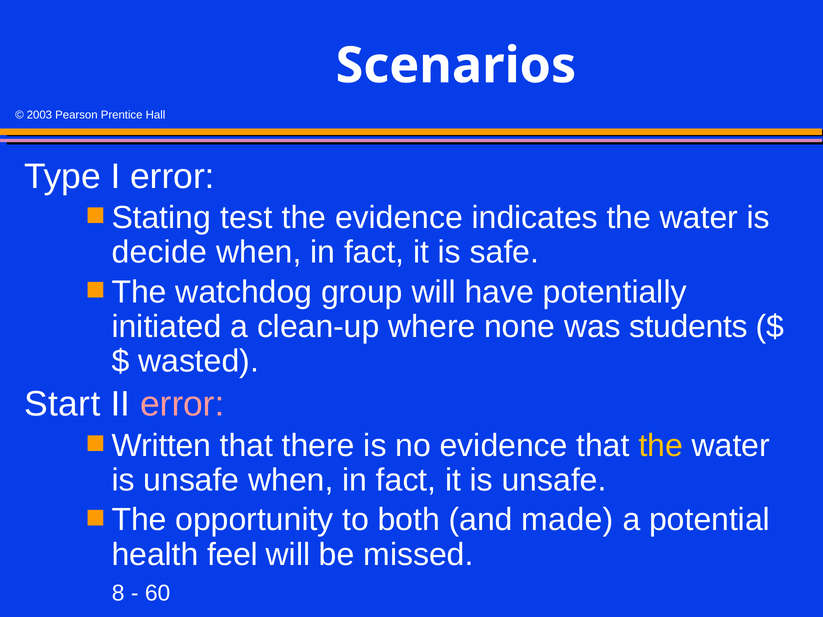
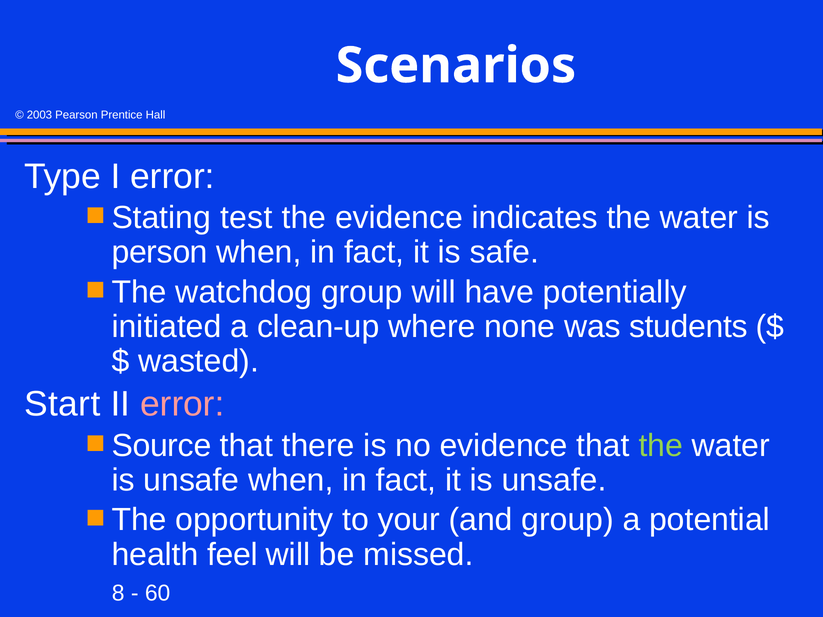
decide: decide -> person (160, 252)
Written: Written -> Source (161, 446)
the colour: yellow -> light green (661, 446)
both: both -> your (409, 520)
and made: made -> group (568, 520)
